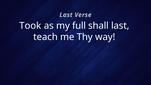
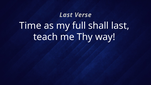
Took: Took -> Time (30, 26)
